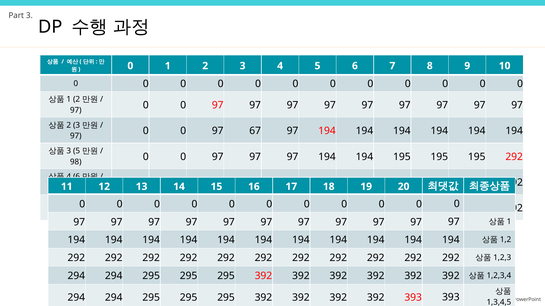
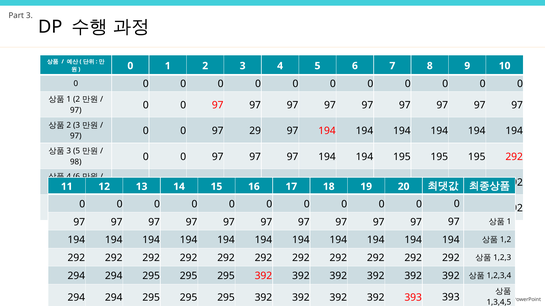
67: 67 -> 29 (255, 131)
